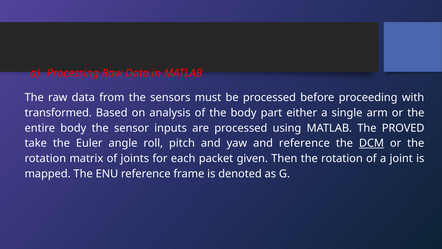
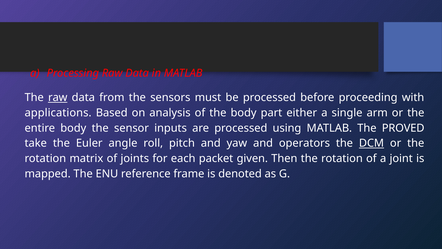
raw underline: none -> present (58, 97)
transformed: transformed -> applications (58, 113)
and reference: reference -> operators (304, 143)
